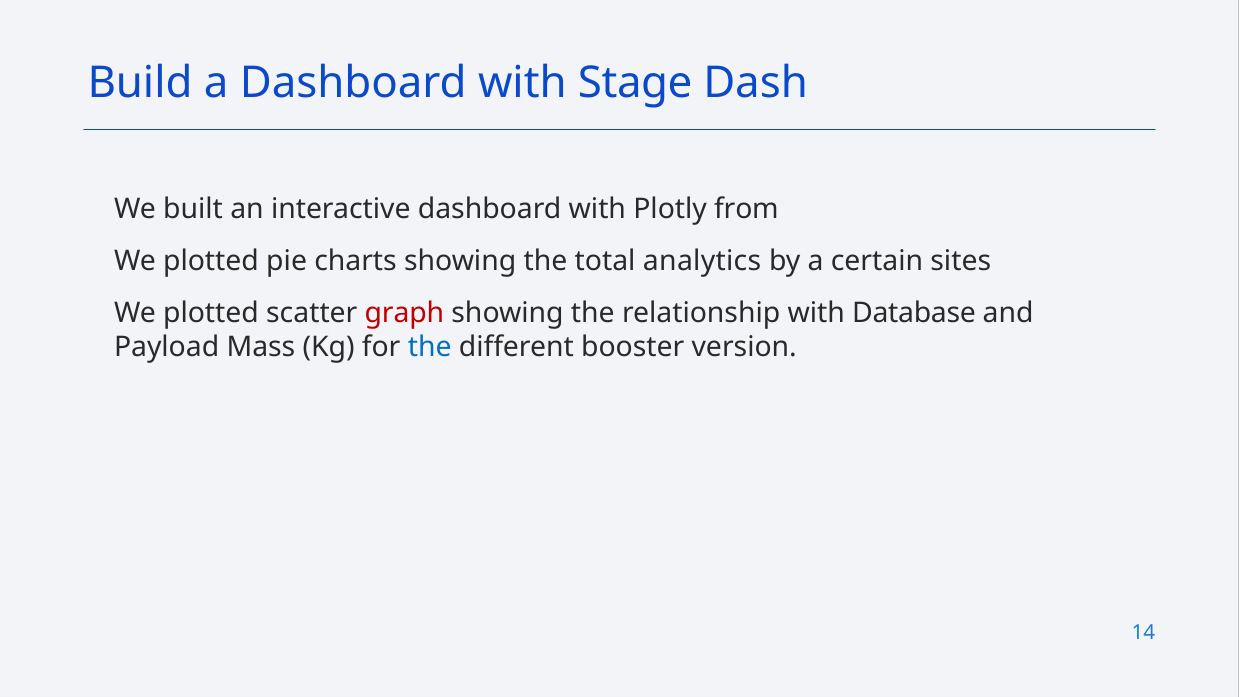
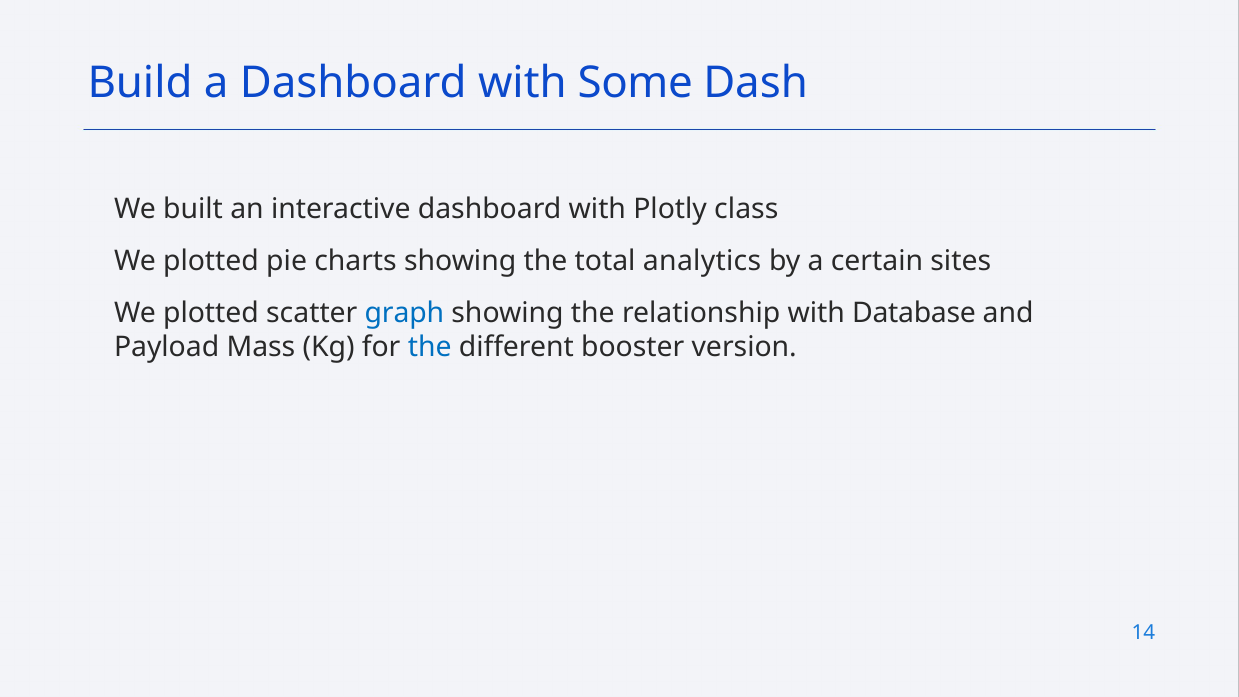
Stage: Stage -> Some (635, 83)
from: from -> class (746, 209)
graph colour: red -> blue (404, 313)
